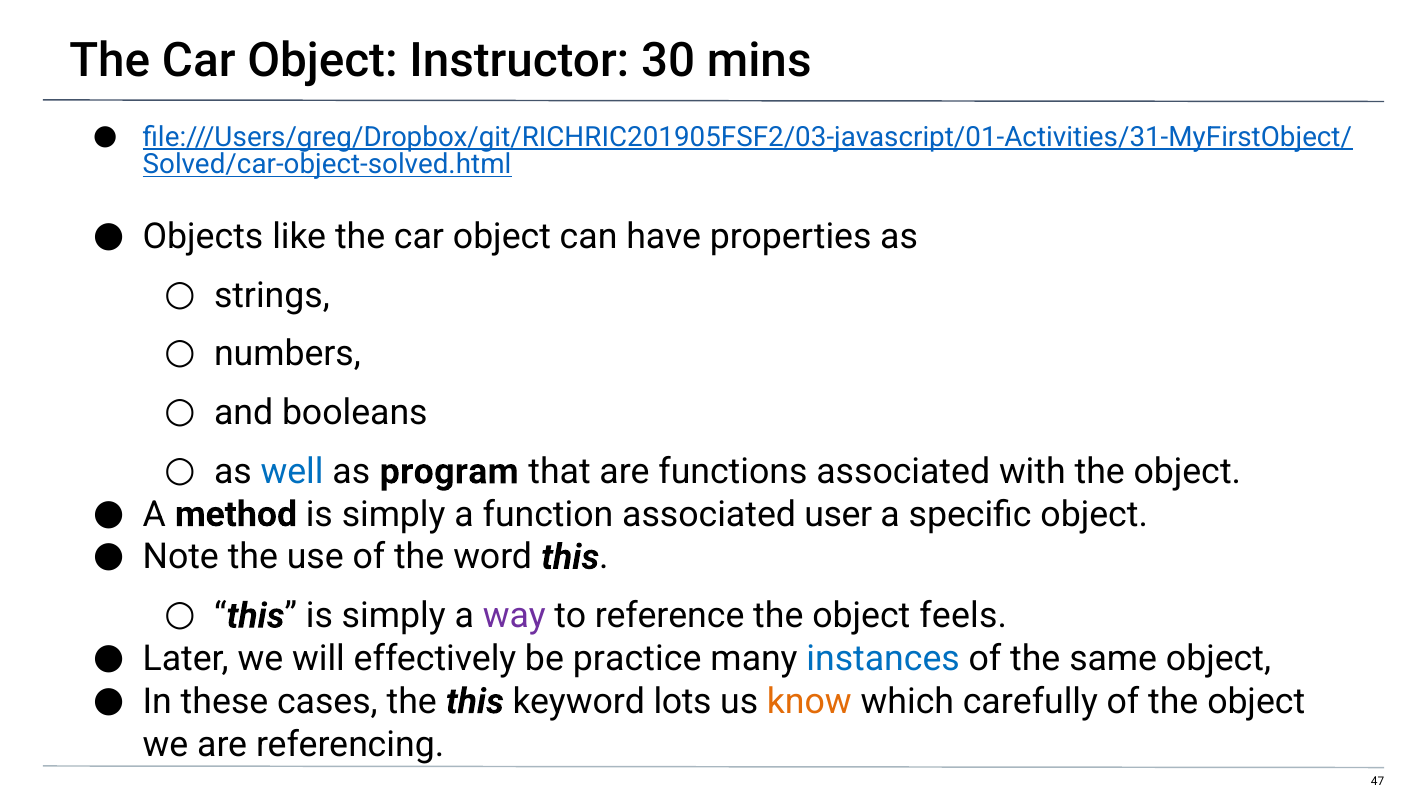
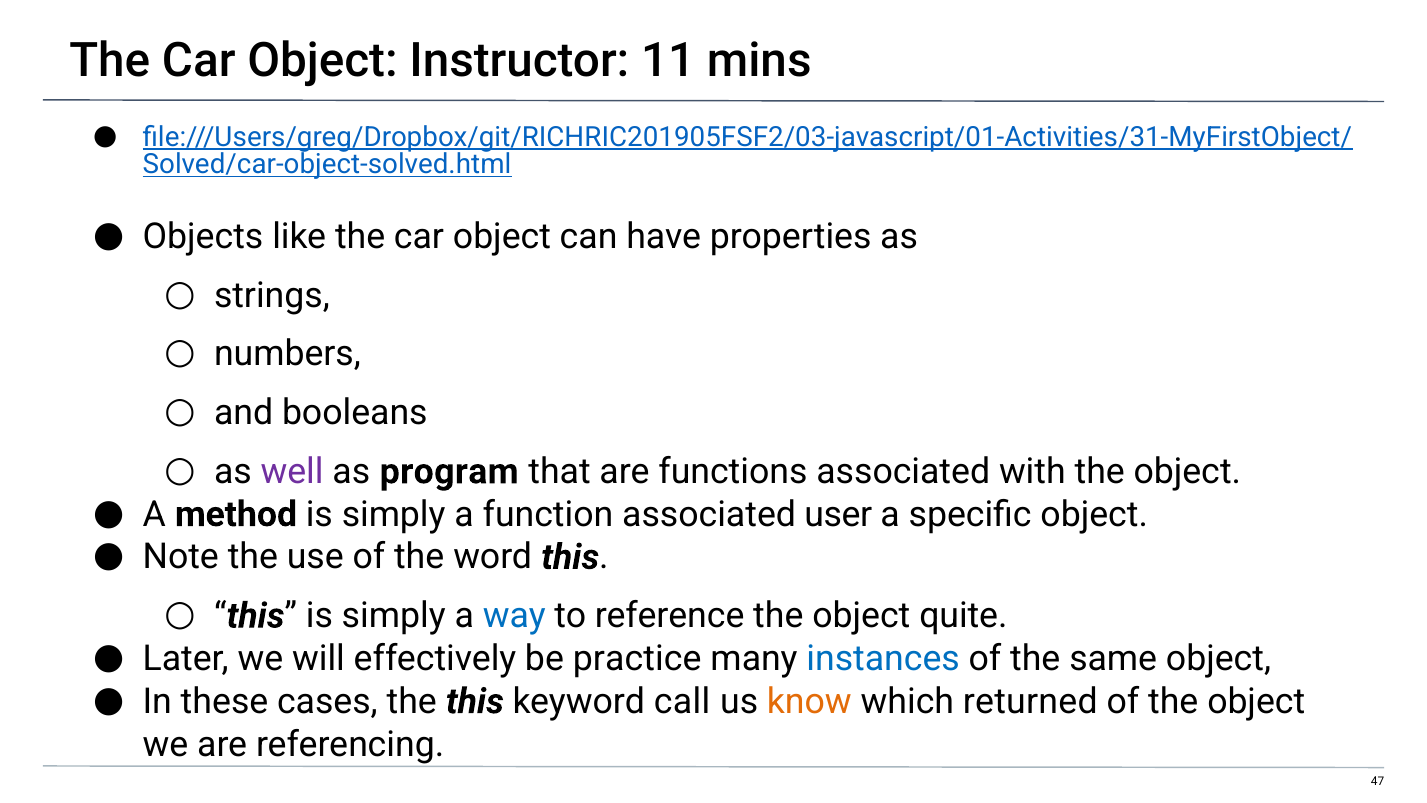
30: 30 -> 11 (668, 60)
well colour: blue -> purple (292, 471)
way colour: purple -> blue (514, 616)
feels: feels -> quite (963, 616)
lots: lots -> call (682, 701)
carefully: carefully -> returned (1030, 701)
